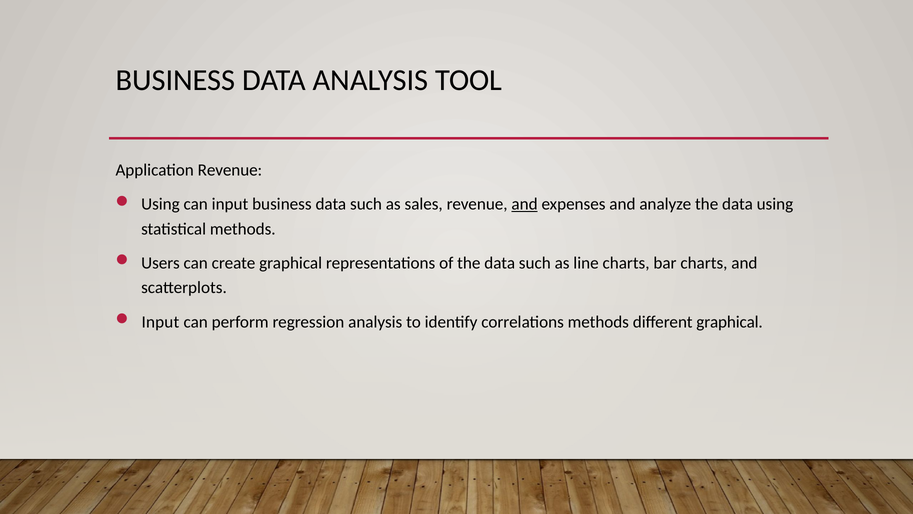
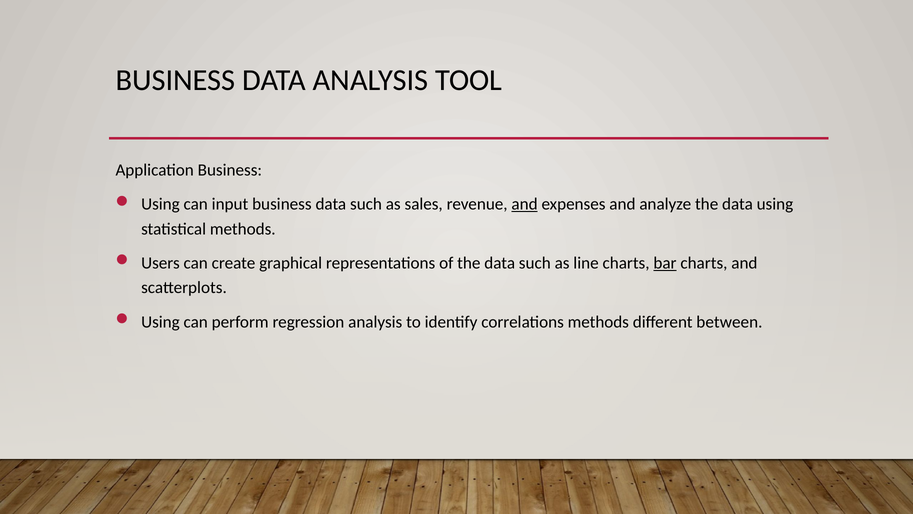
Application Revenue: Revenue -> Business (230, 170)
bar underline: none -> present (665, 263)
Input: Input -> Using (160, 322)
different graphical: graphical -> between (729, 322)
